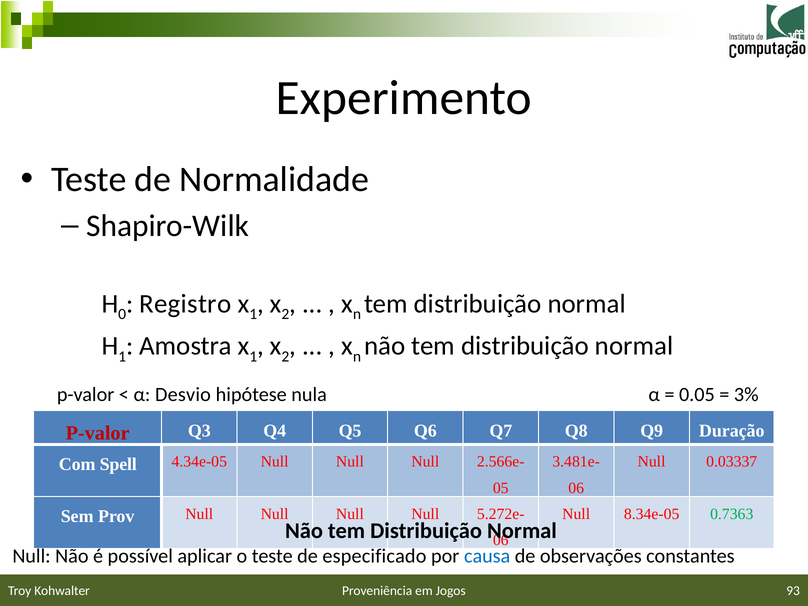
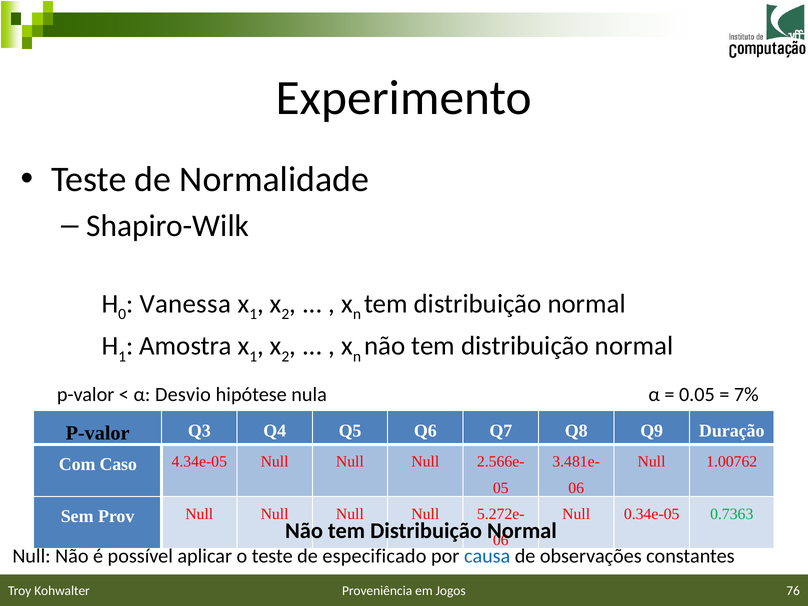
Registro: Registro -> Vanessa (185, 304)
3%: 3% -> 7% (746, 395)
P-valor colour: red -> black (98, 433)
0.03337: 0.03337 -> 1.00762 (732, 462)
Spell: Spell -> Caso (118, 464)
8.34e-05: 8.34e-05 -> 0.34e-05 (652, 514)
93: 93 -> 76 (793, 591)
